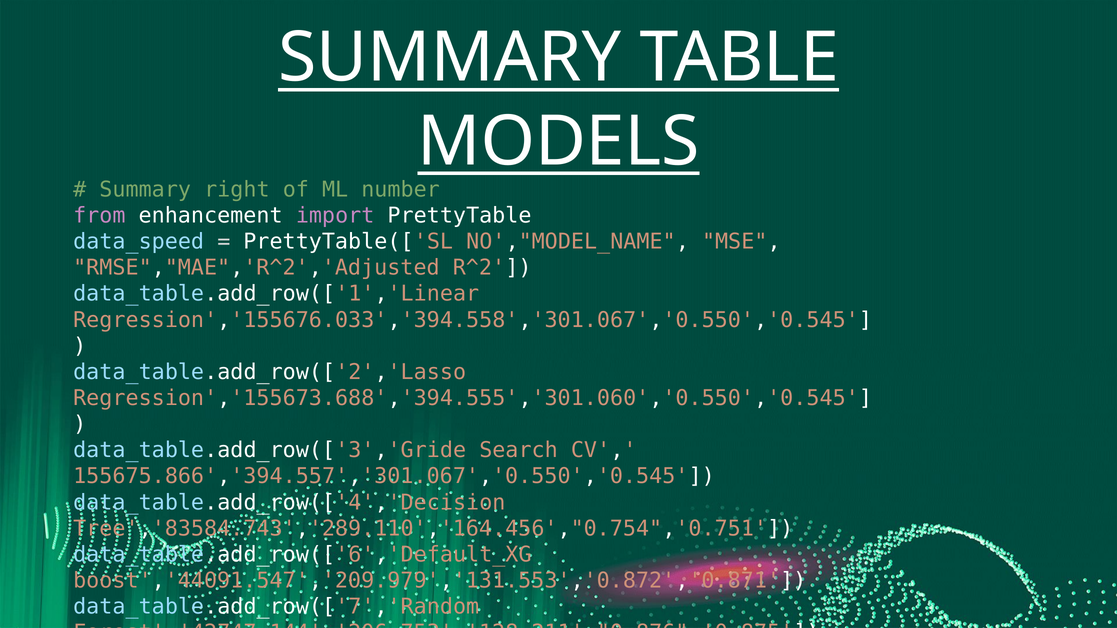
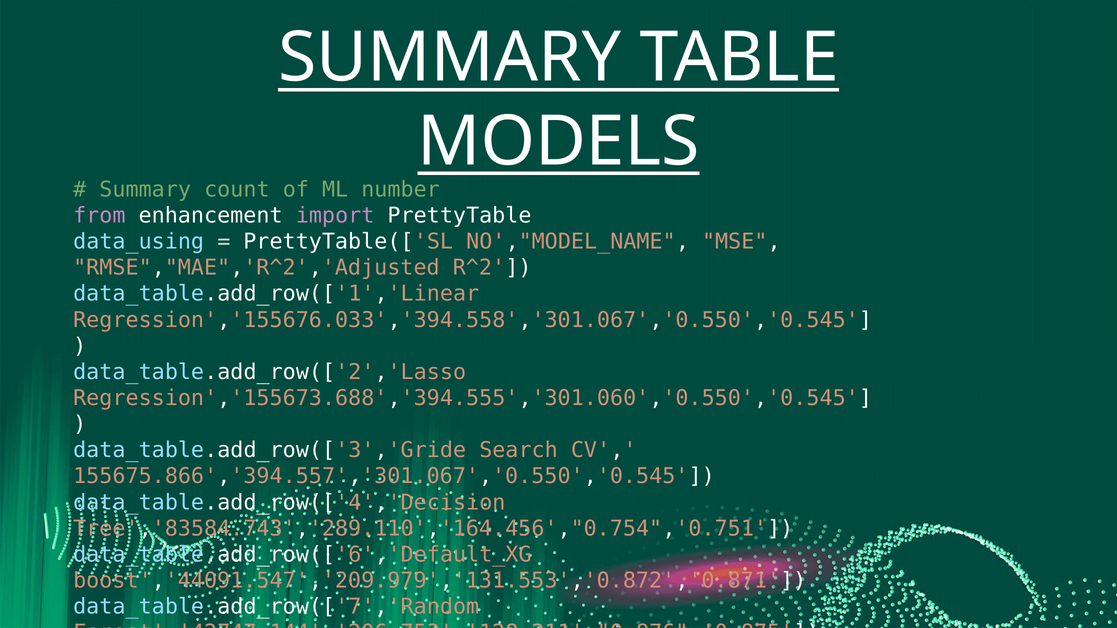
right: right -> count (237, 190)
data_speed: data_speed -> data_using (139, 242)
